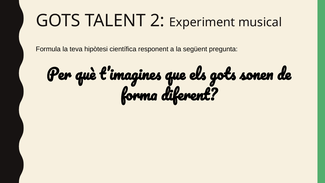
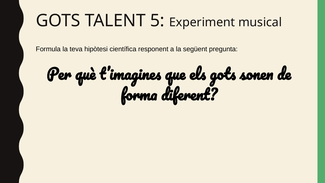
2: 2 -> 5 (157, 21)
